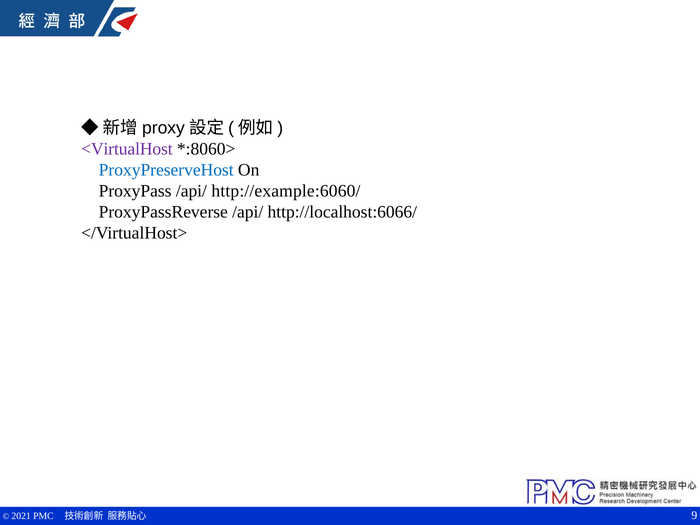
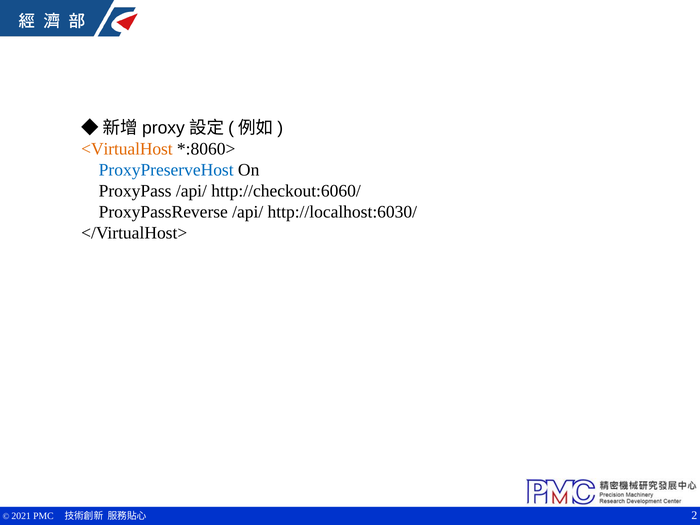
<VirtualHost colour: purple -> orange (127, 149)
http://example:6060/: http://example:6060/ -> http://checkout:6060/ (286, 191)
http://localhost:6066/: http://localhost:6066/ -> http://localhost:6030/ (342, 212)
9: 9 -> 2 (694, 515)
